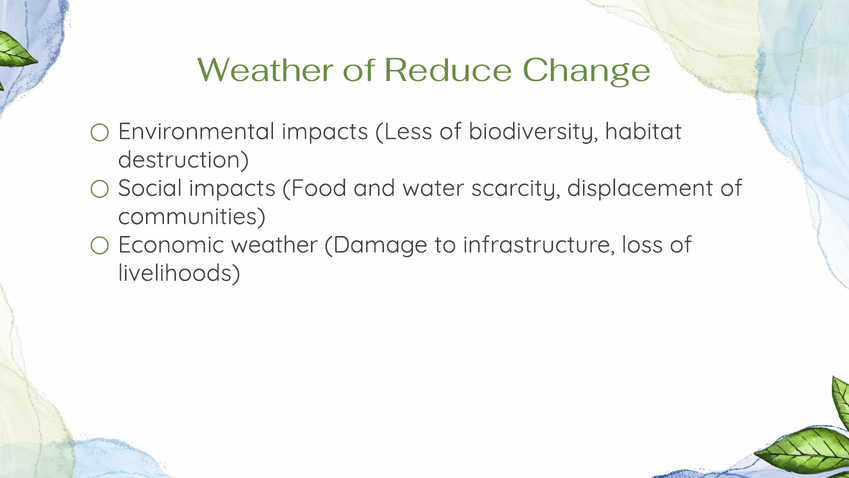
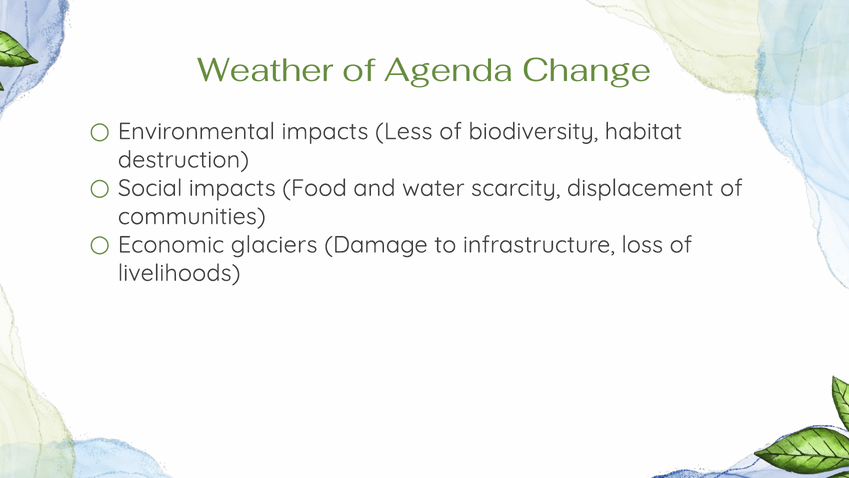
Reduce: Reduce -> Agenda (449, 70)
Economic weather: weather -> glaciers (274, 245)
